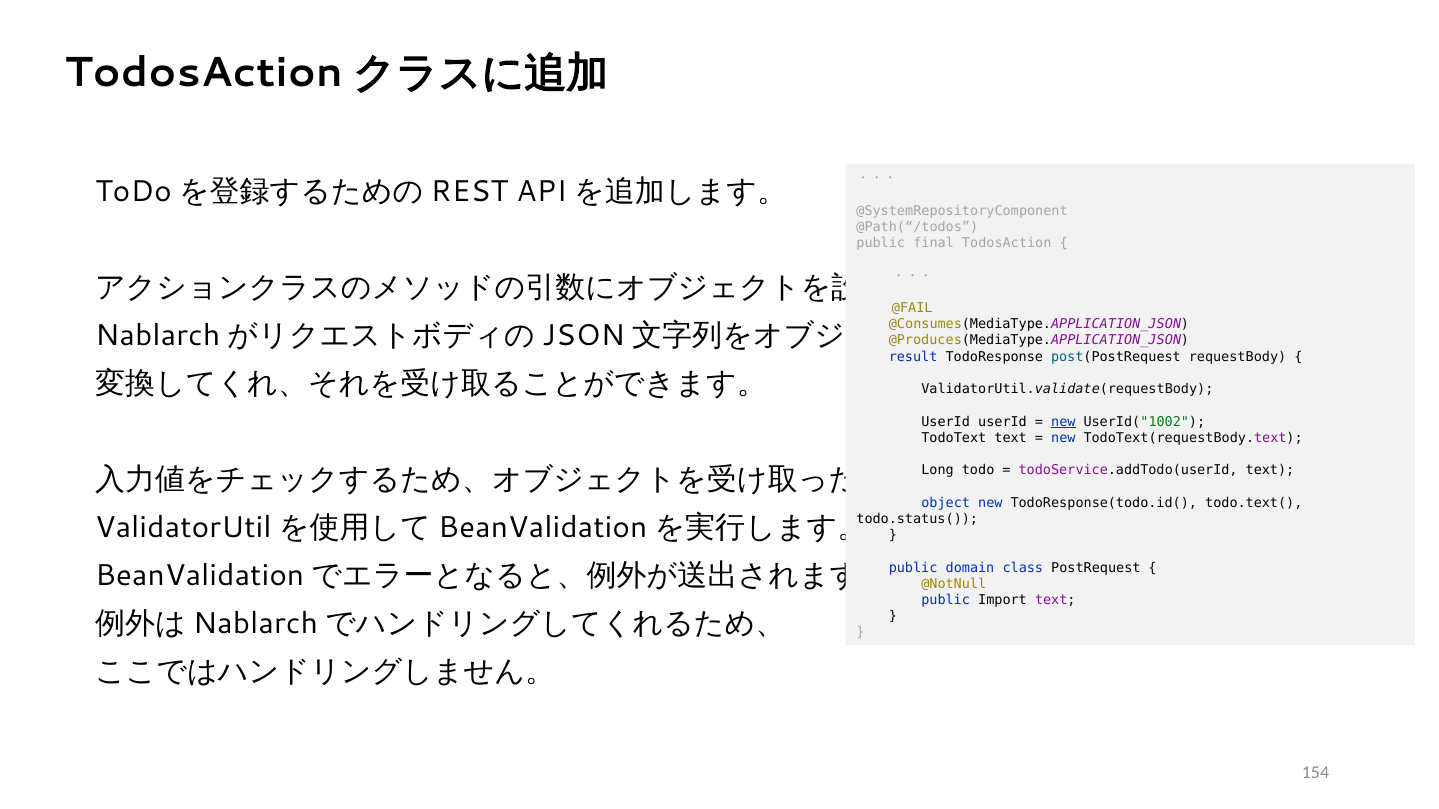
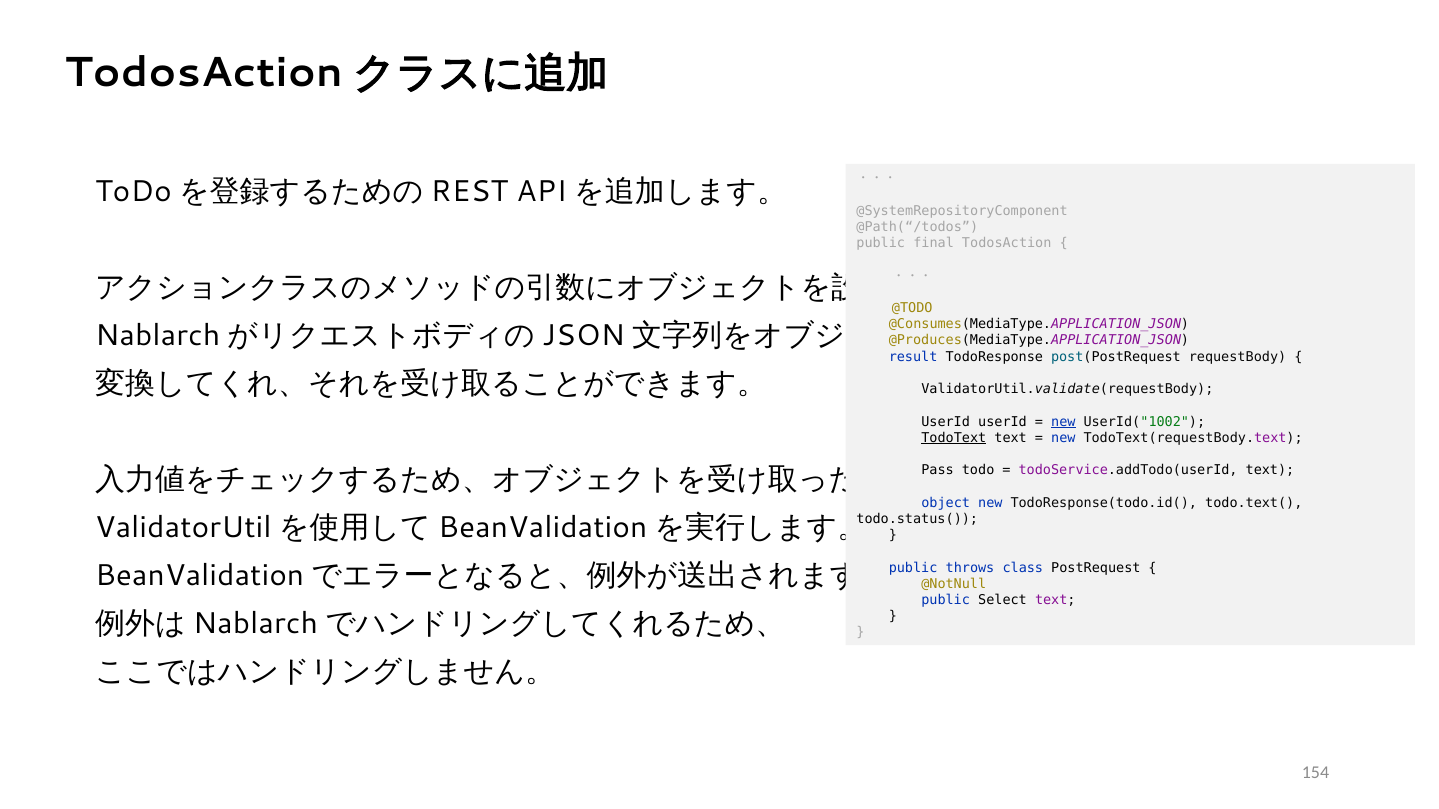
@FAIL: @FAIL -> @TODO (912, 308)
TodoText underline: none -> present (954, 438)
Long: Long -> Pass (938, 471)
domain: domain -> throws (970, 568)
Import: Import -> Select (1003, 600)
